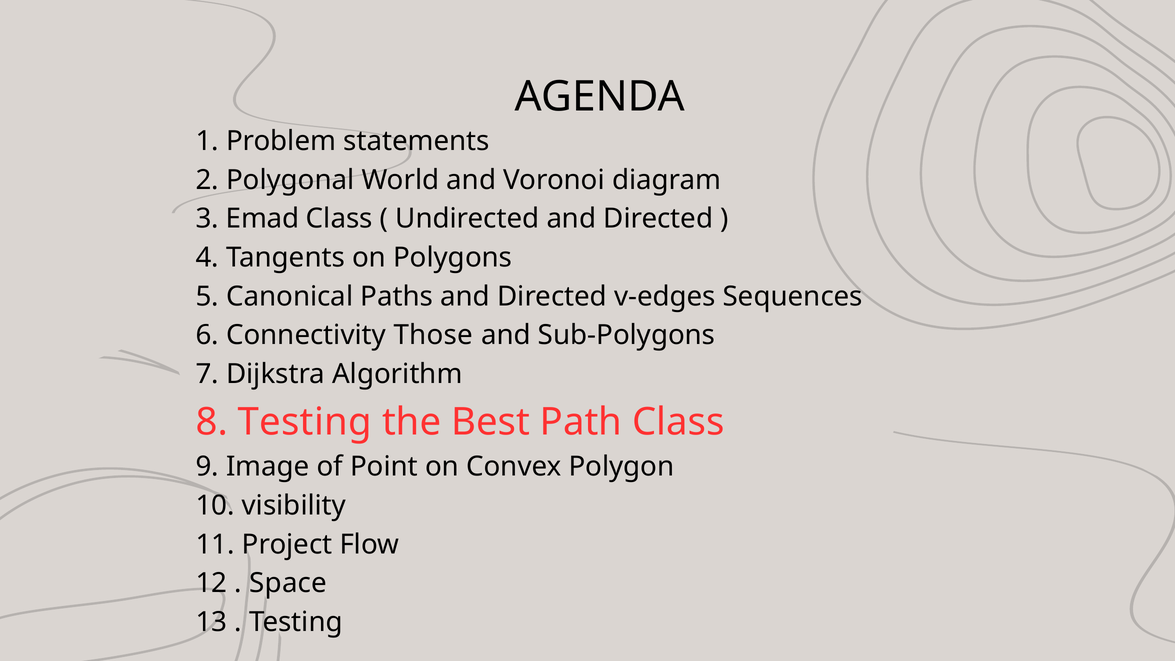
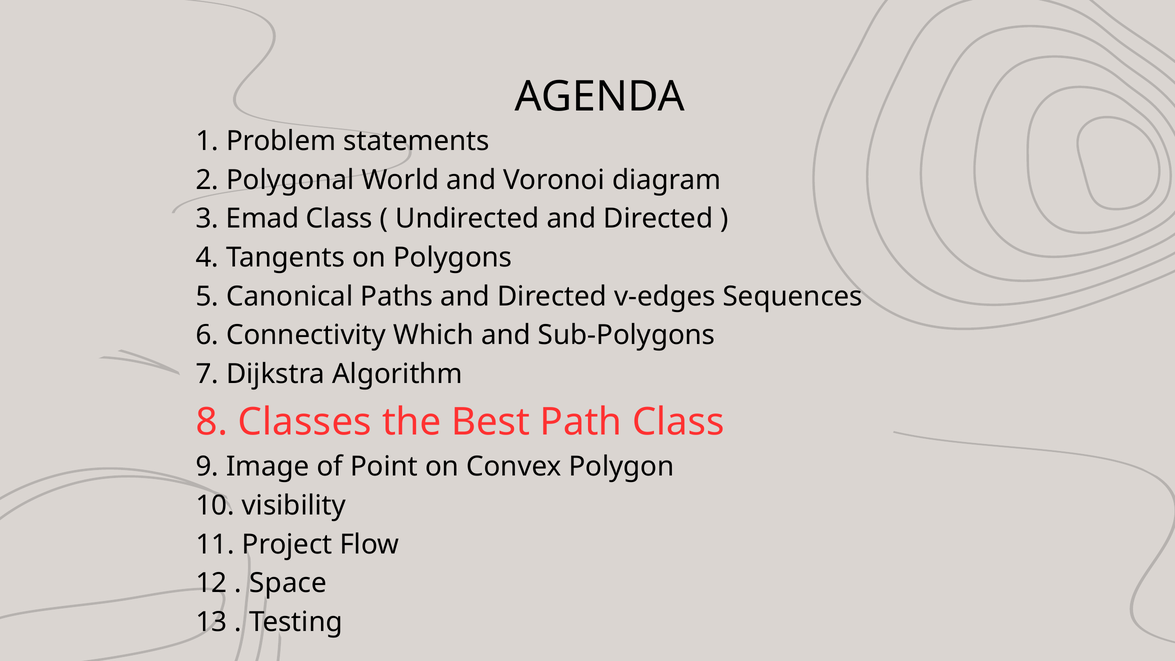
Those: Those -> Which (434, 335)
8 Testing: Testing -> Classes (305, 422)
